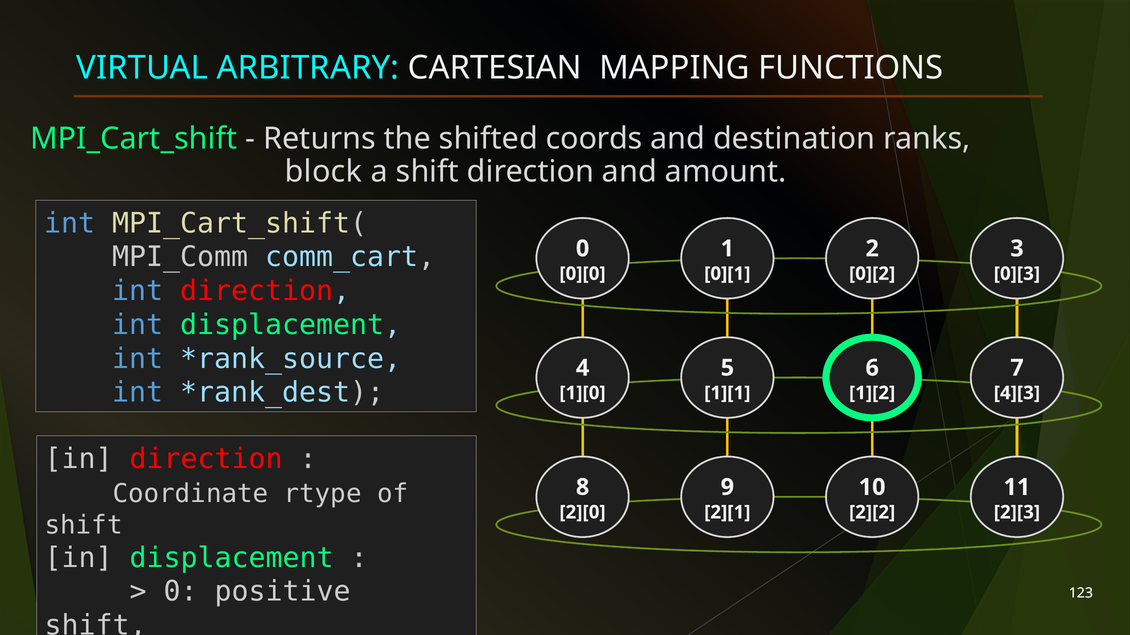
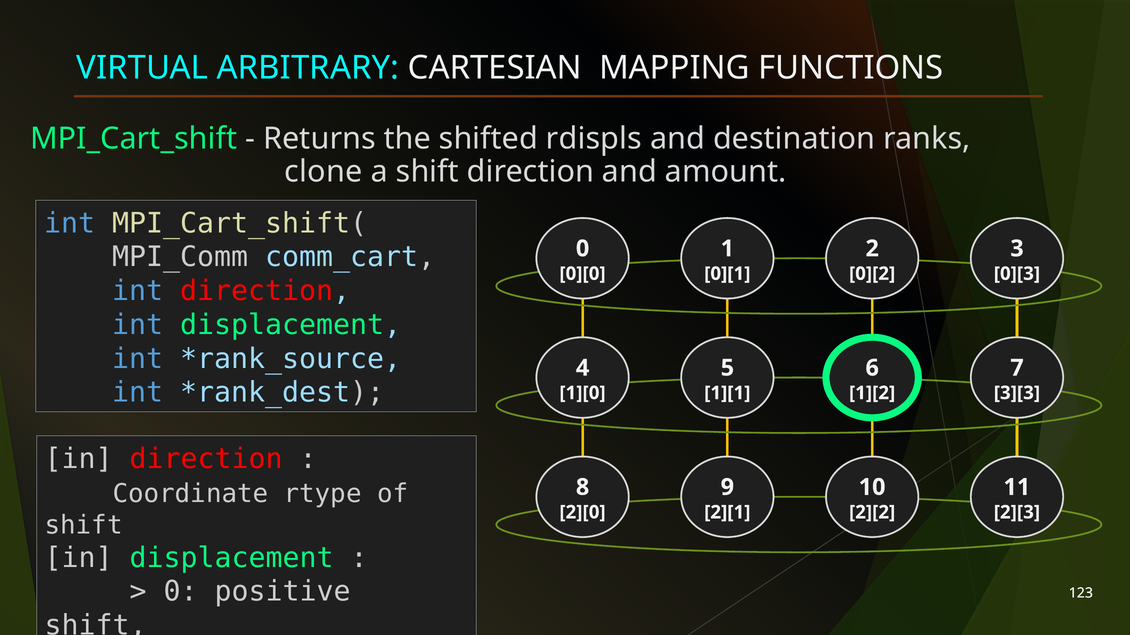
coords: coords -> rdispls (594, 139)
block: block -> clone (324, 172)
4][3: 4][3 -> 3][3 (1017, 393)
